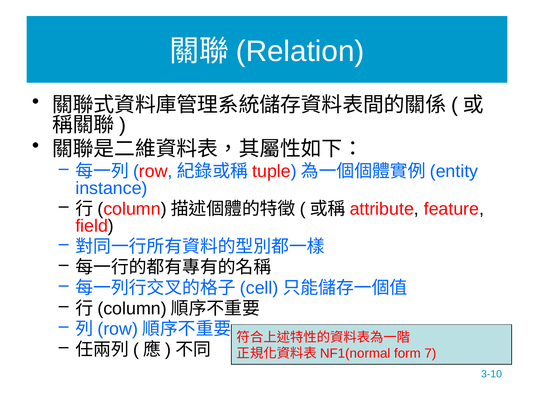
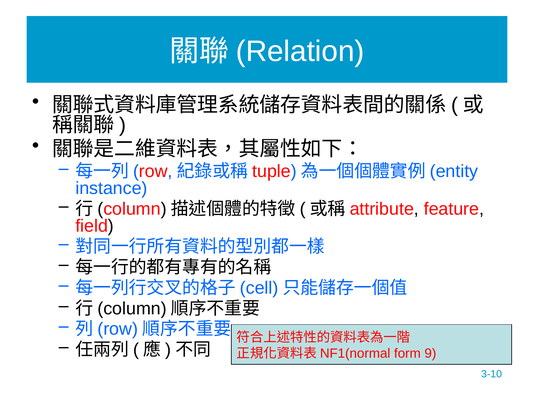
7: 7 -> 9 (430, 354)
